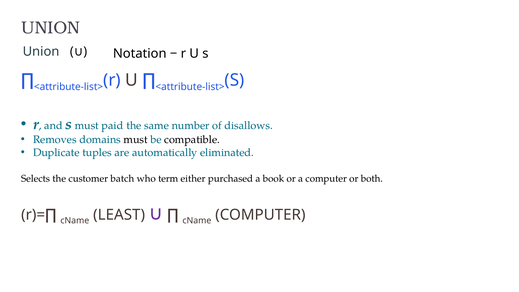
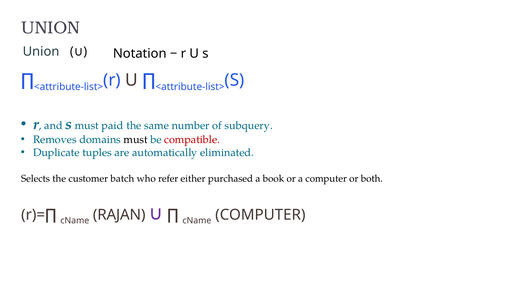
disallows: disallows -> subquery (249, 126)
compatible colour: black -> red (192, 139)
term: term -> refer (168, 179)
LEAST: LEAST -> RAJAN (119, 215)
